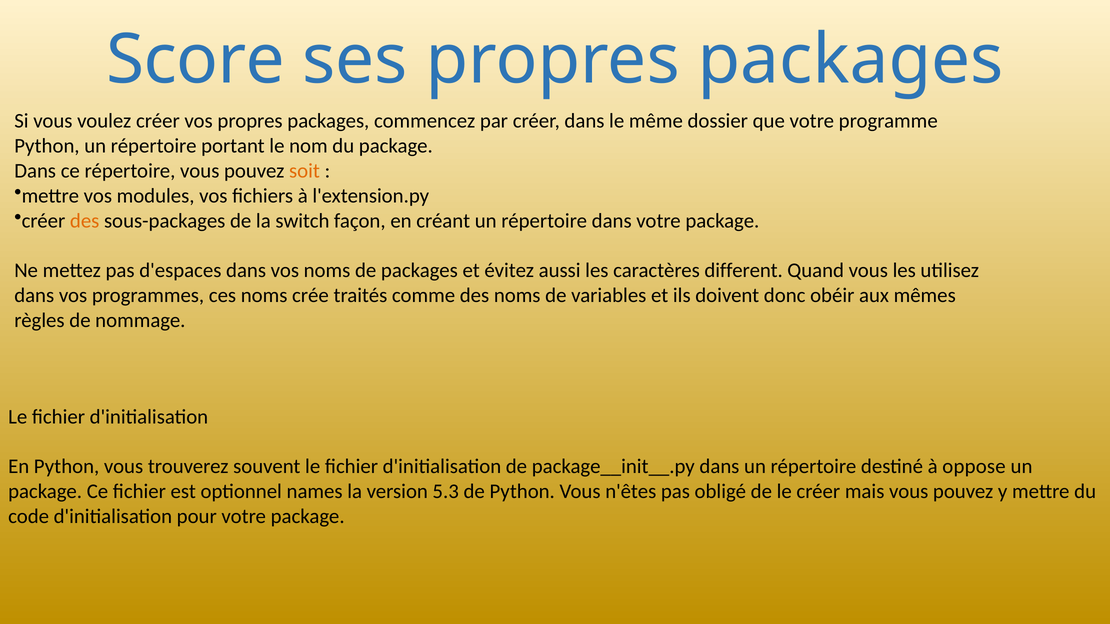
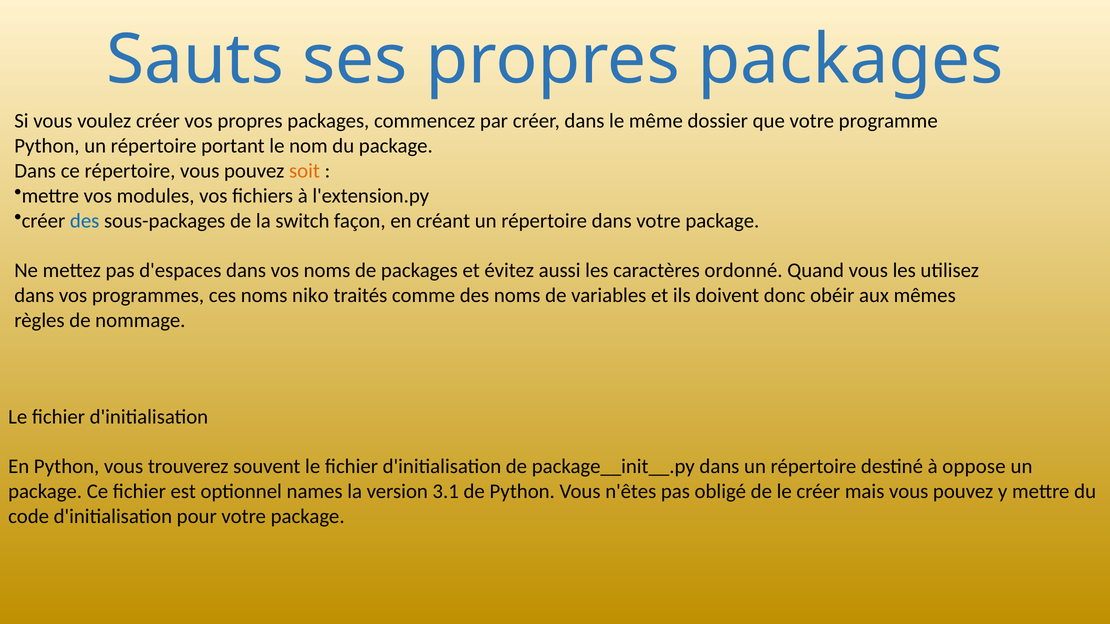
Score: Score -> Sauts (195, 60)
des colour: orange -> blue (85, 221)
different: different -> ordonné (744, 271)
crée: crée -> niko (310, 296)
5.3: 5.3 -> 3.1 (446, 492)
